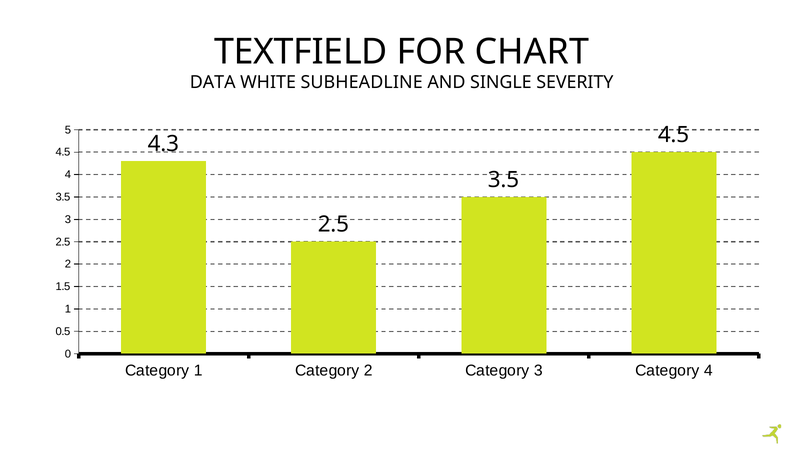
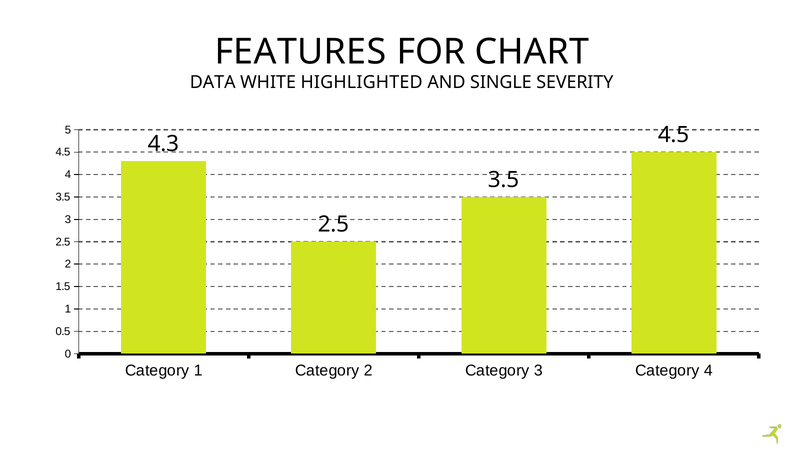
TEXTFIELD: TEXTFIELD -> FEATURES (300, 52)
SUBHEADLINE: SUBHEADLINE -> HIGHLIGHTED (362, 82)
